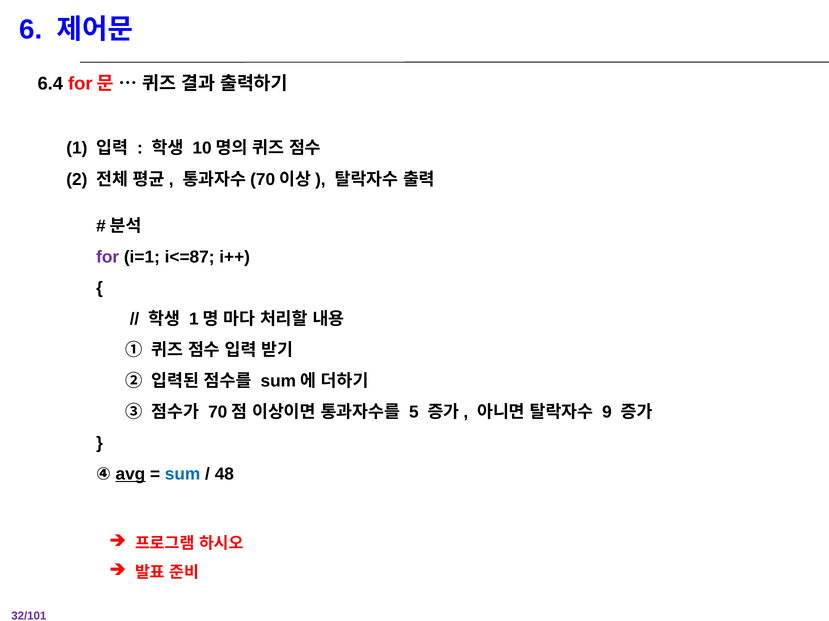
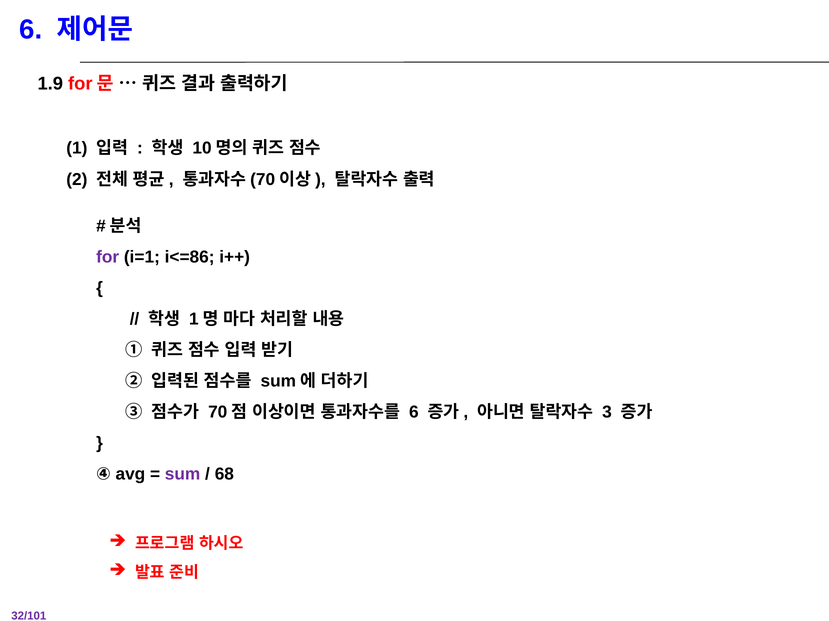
6.4: 6.4 -> 1.9 (50, 84)
i<=87: i<=87 -> i<=86 (190, 257)
5: 5 -> 6 (414, 413)
9: 9 -> 3 (607, 413)
avg underline: present -> none (130, 475)
sum colour: blue -> purple (183, 475)
48: 48 -> 68 (224, 475)
